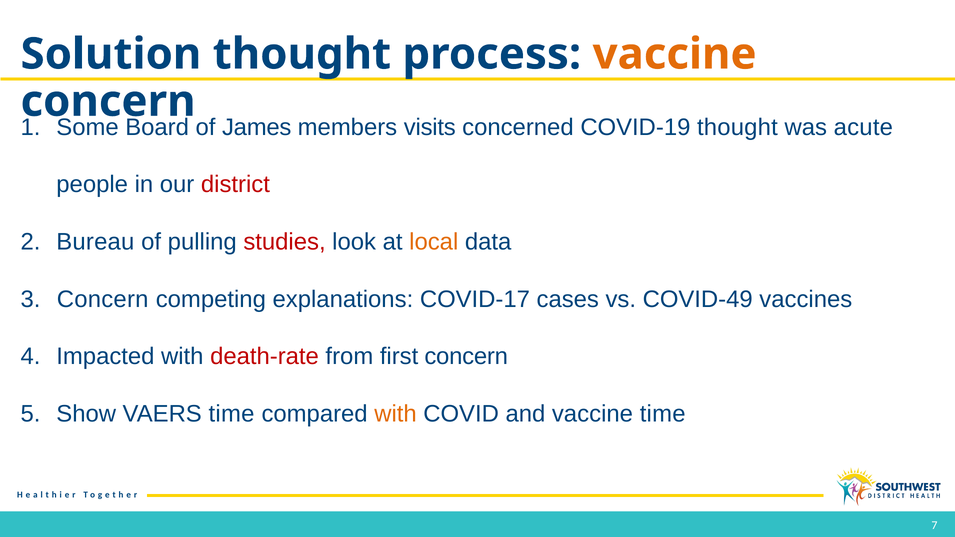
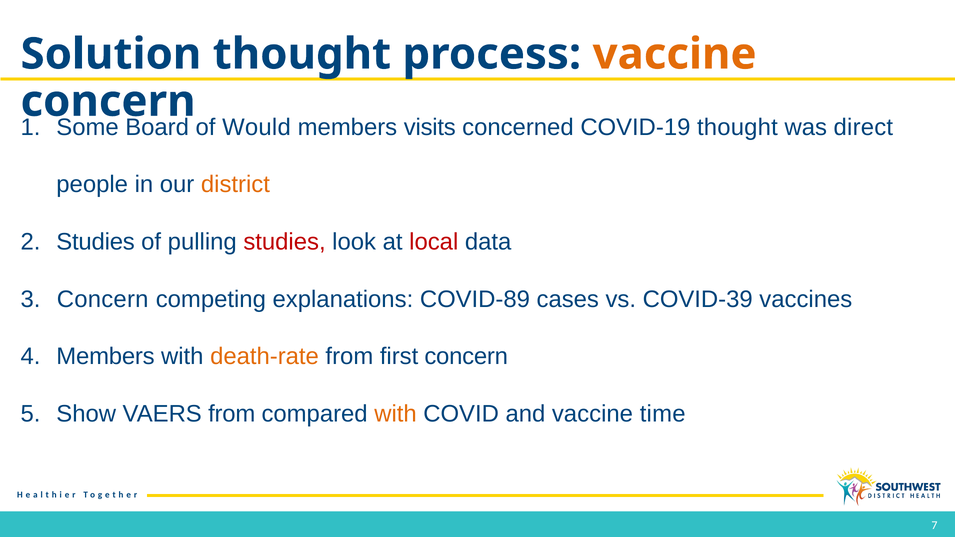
James: James -> Would (256, 127)
acute: acute -> direct (863, 127)
district colour: red -> orange (235, 185)
Bureau: Bureau -> Studies (96, 242)
local colour: orange -> red (434, 242)
COVID-17: COVID-17 -> COVID-89 (475, 299)
COVID-49: COVID-49 -> COVID-39 (698, 299)
Impacted: Impacted -> Members (106, 357)
death-rate colour: red -> orange (265, 357)
VAERS time: time -> from (232, 414)
